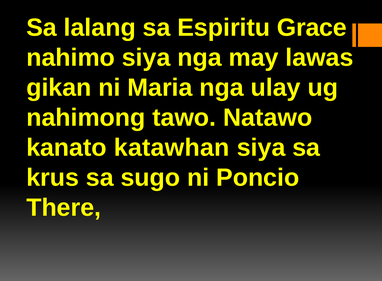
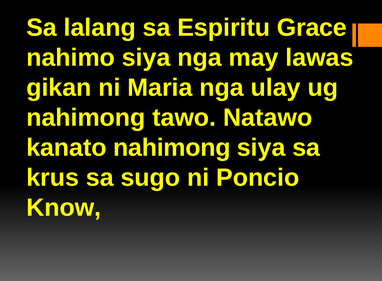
kanato katawhan: katawhan -> nahimong (172, 148)
There: There -> Know (64, 207)
